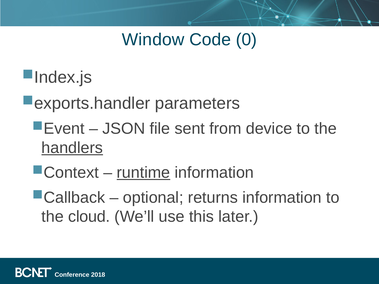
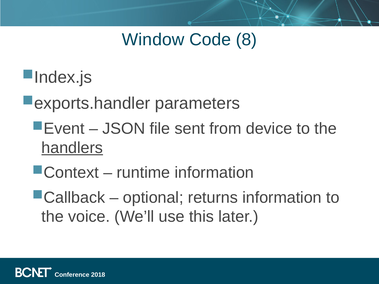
0: 0 -> 8 (246, 40)
runtime underline: present -> none (143, 173)
cloud: cloud -> voice (89, 217)
